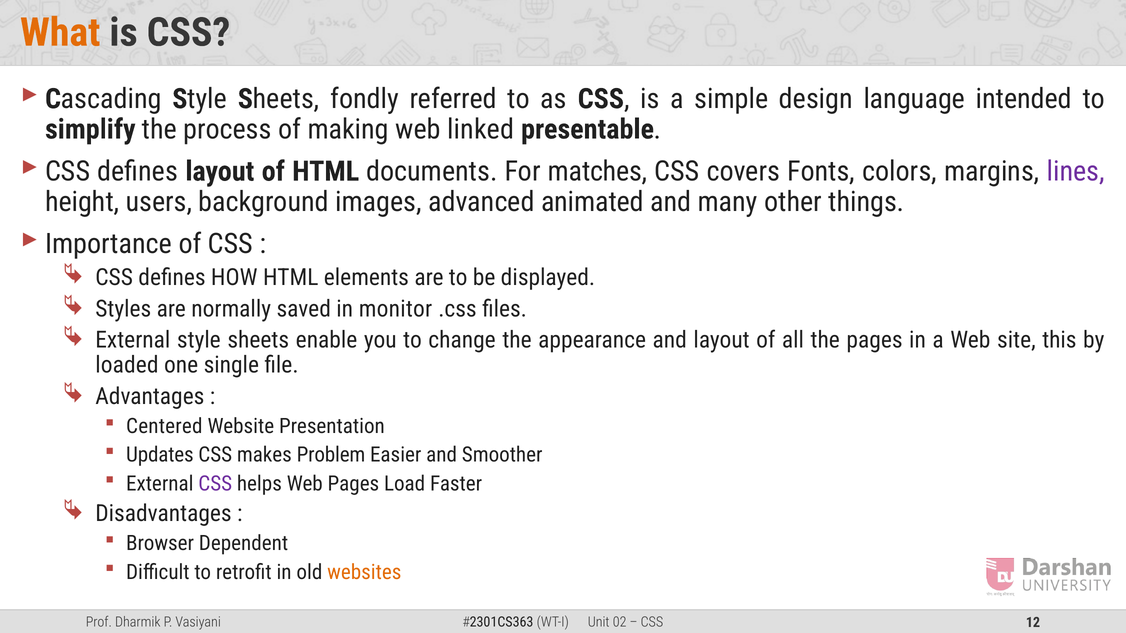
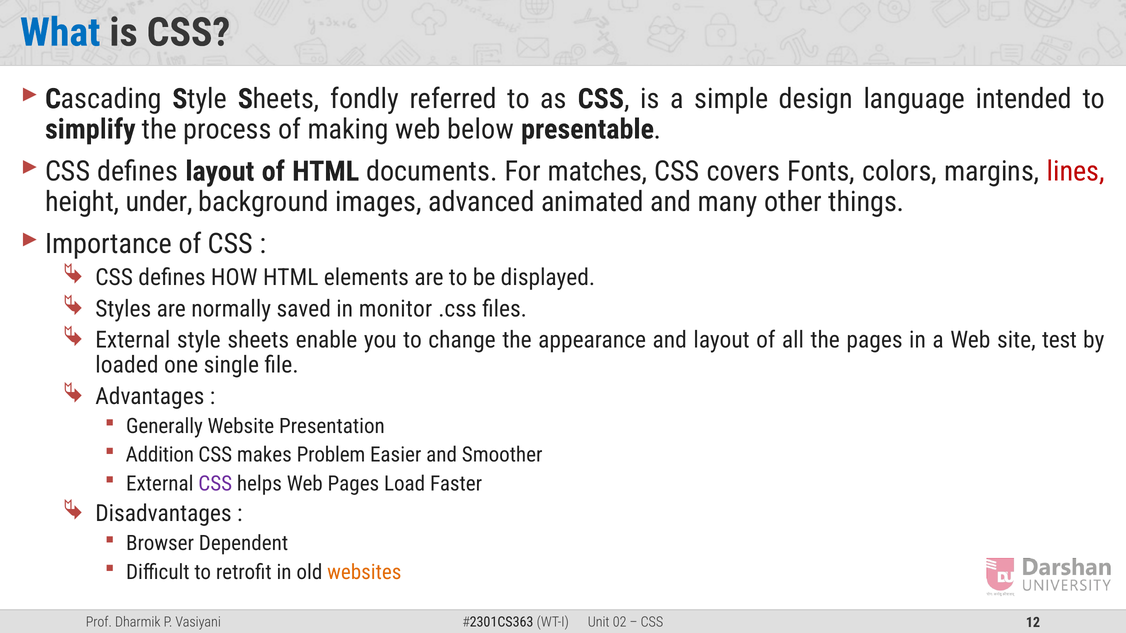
What colour: orange -> blue (60, 33)
linked: linked -> below (481, 129)
lines colour: purple -> red (1076, 172)
users: users -> under (159, 202)
this: this -> test (1060, 340)
Centered: Centered -> Generally (164, 427)
Updates: Updates -> Addition (160, 455)
